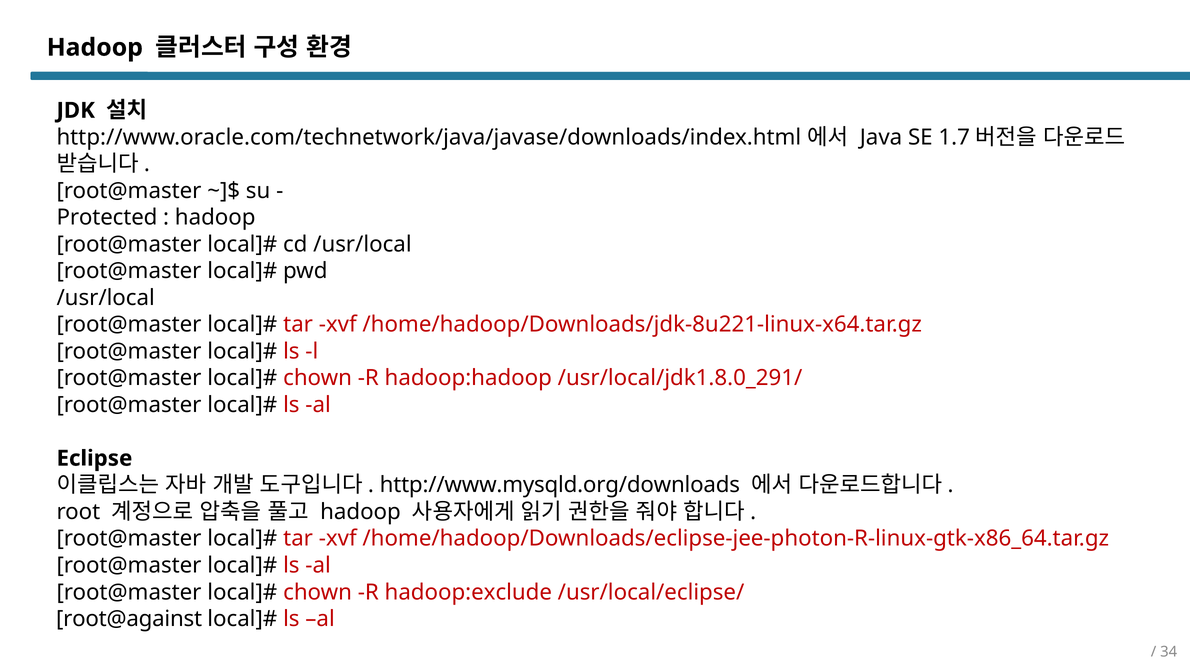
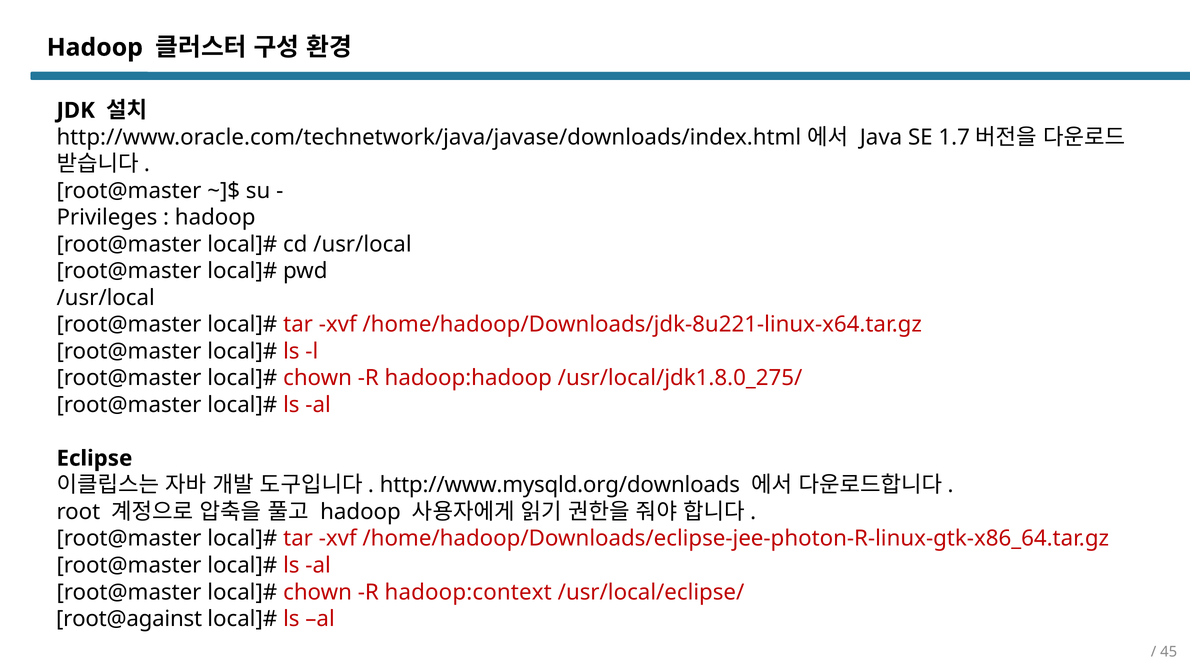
Protected: Protected -> Privileges (107, 218)
/usr/local/jdk1.8.0_291/: /usr/local/jdk1.8.0_291/ -> /usr/local/jdk1.8.0_275/ (680, 378)
hadoop:exclude: hadoop:exclude -> hadoop:context (468, 592)
34: 34 -> 45 (1169, 652)
